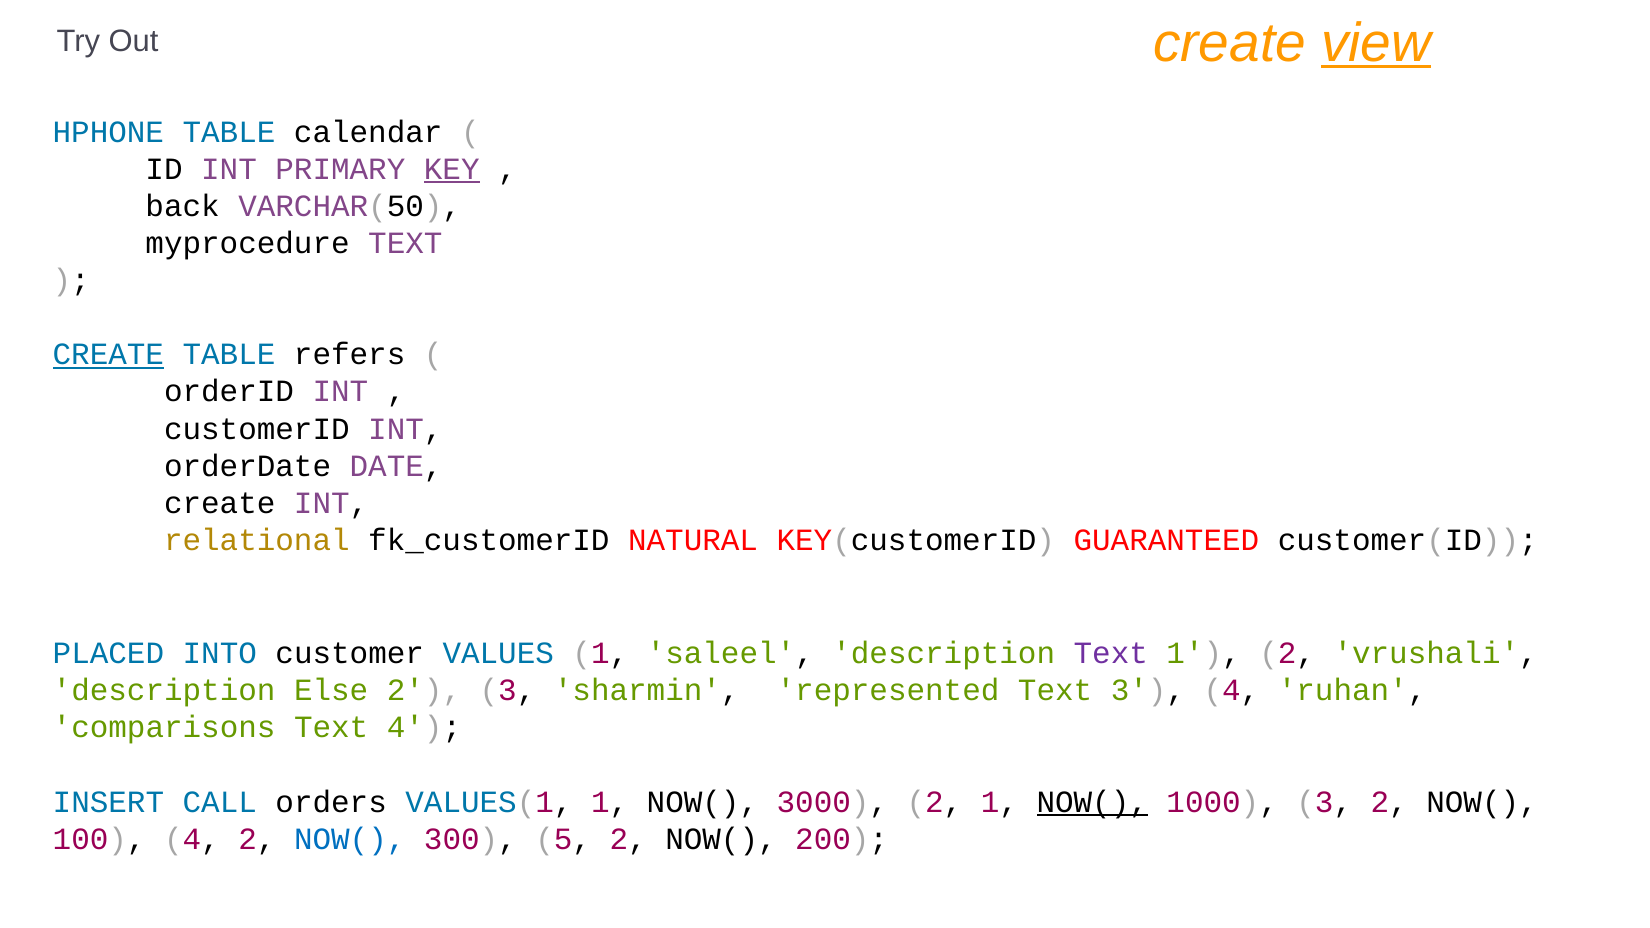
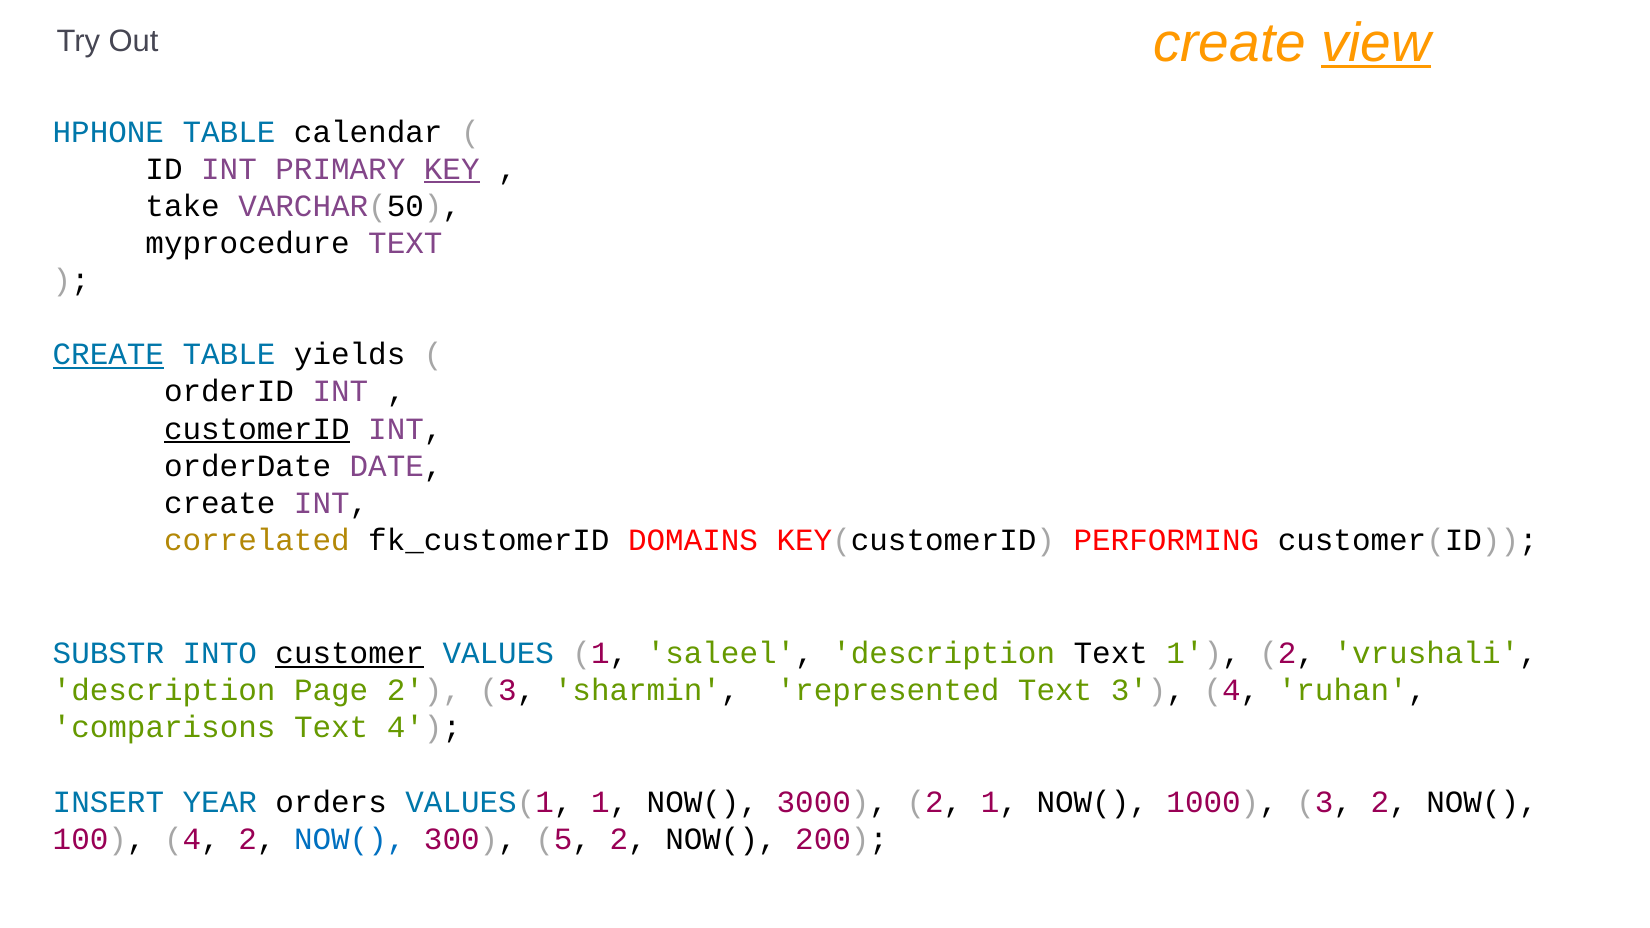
back: back -> take (183, 206)
refers: refers -> yields (350, 355)
customerID underline: none -> present (257, 429)
relational: relational -> correlated (257, 540)
NATURAL: NATURAL -> DOMAINS (693, 540)
GUARANTEED: GUARANTEED -> PERFORMING (1166, 540)
PLACED: PLACED -> SUBSTR (108, 653)
customer underline: none -> present (350, 653)
Text colour: purple -> black (1111, 653)
Else: Else -> Page (331, 691)
CALL: CALL -> YEAR (220, 802)
NOW( underline: present -> none (1092, 802)
